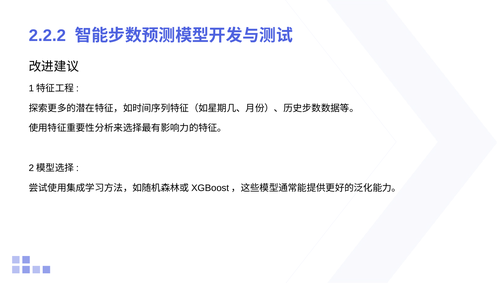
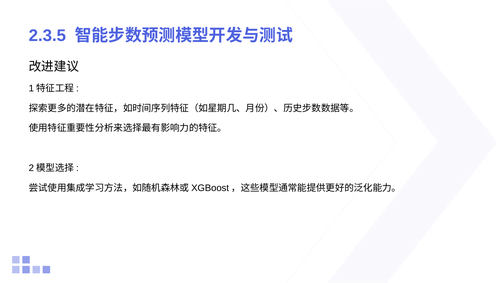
2.2.2: 2.2.2 -> 2.3.5 (47, 36)
